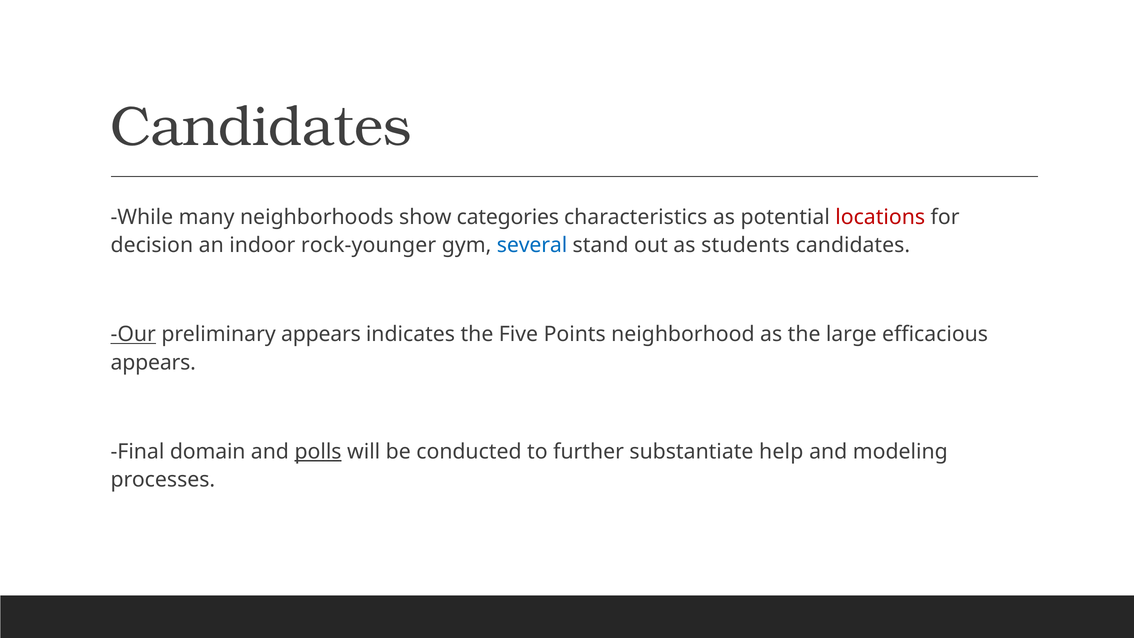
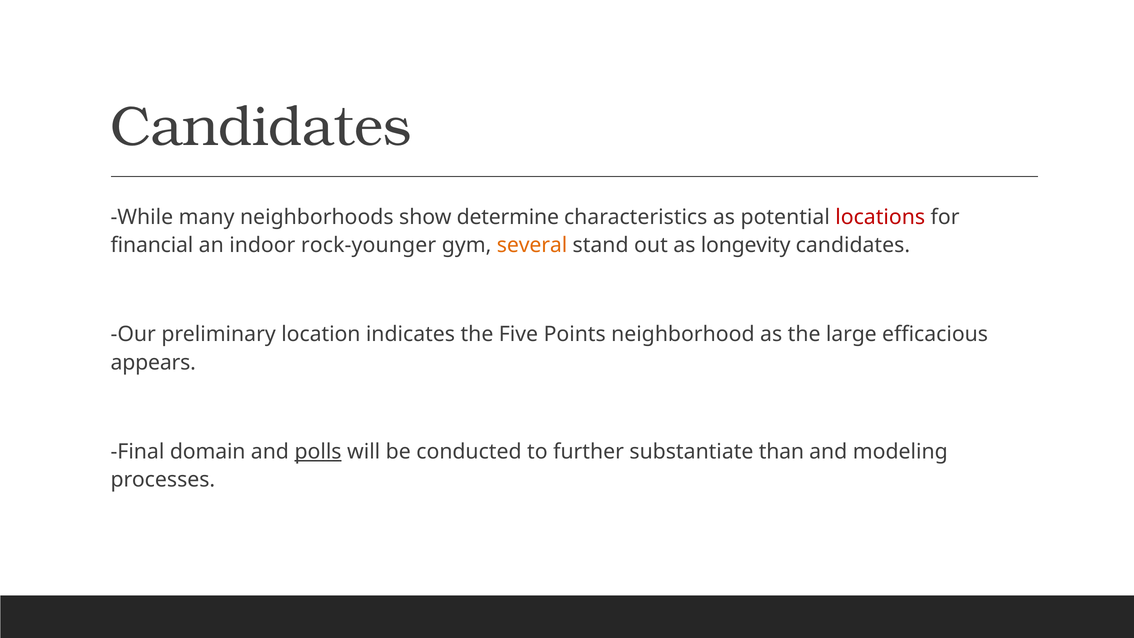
categories: categories -> determine (508, 217)
decision: decision -> financial (152, 245)
several colour: blue -> orange (532, 245)
students: students -> longevity (746, 245)
Our underline: present -> none (133, 334)
preliminary appears: appears -> location (321, 334)
help: help -> than (781, 452)
